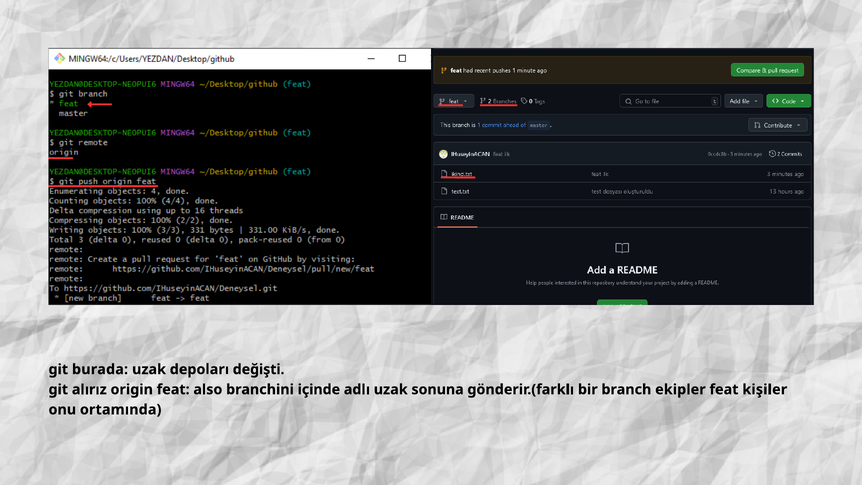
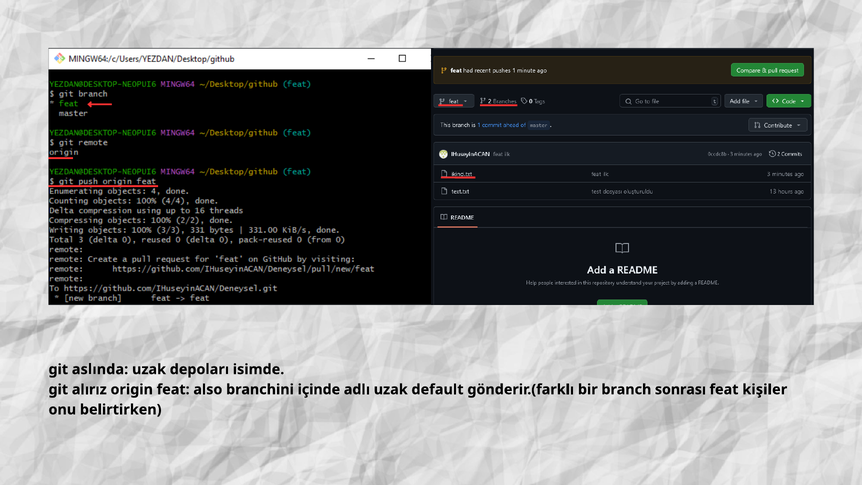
burada: burada -> aslında (100, 369)
değişti: değişti -> isimde (259, 369)
sonuna: sonuna -> default (437, 389)
ekipler: ekipler -> sonrası (680, 389)
ortamında: ortamında -> belirtirken (121, 410)
